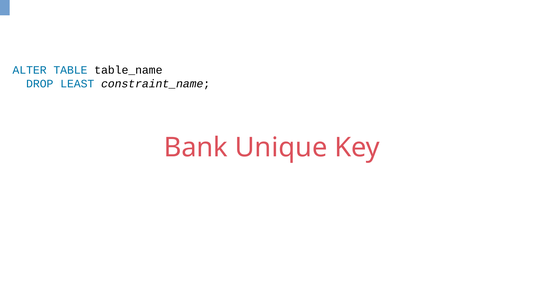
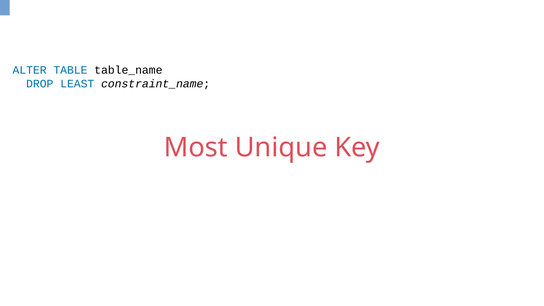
Bank: Bank -> Most (196, 148)
